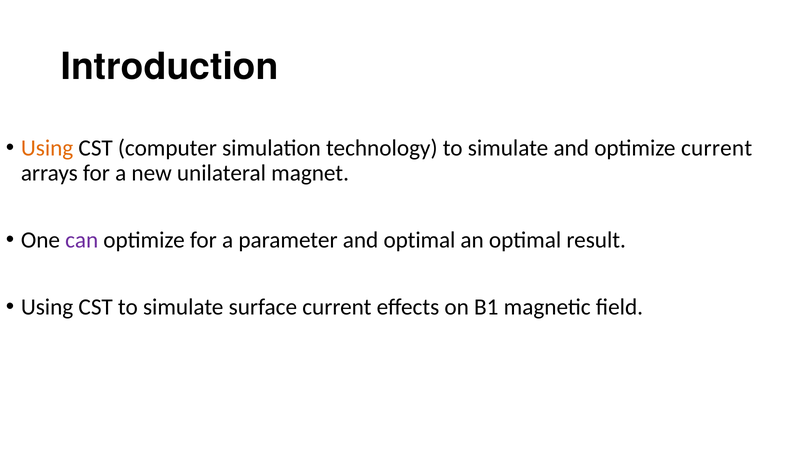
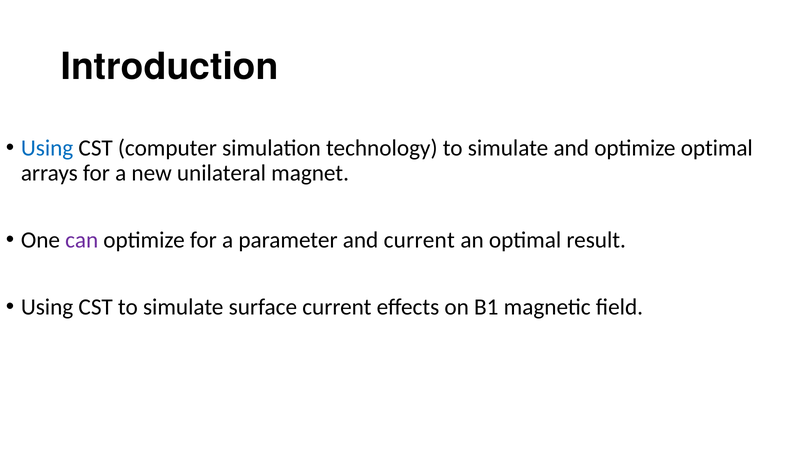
Using colour: orange -> blue (47, 148)
optimize current: current -> optimal (717, 148)
and optimal: optimal -> current (419, 240)
